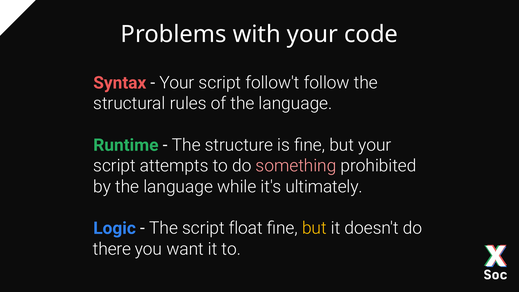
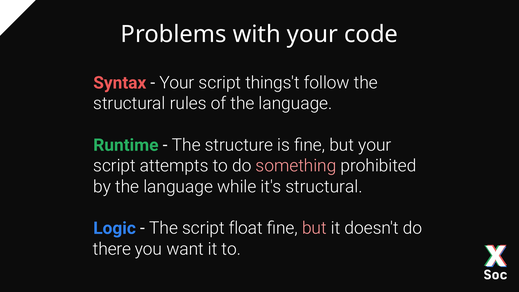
follow't: follow't -> things't (273, 83)
it's ultimately: ultimately -> structural (324, 187)
but colour: yellow -> pink (314, 228)
